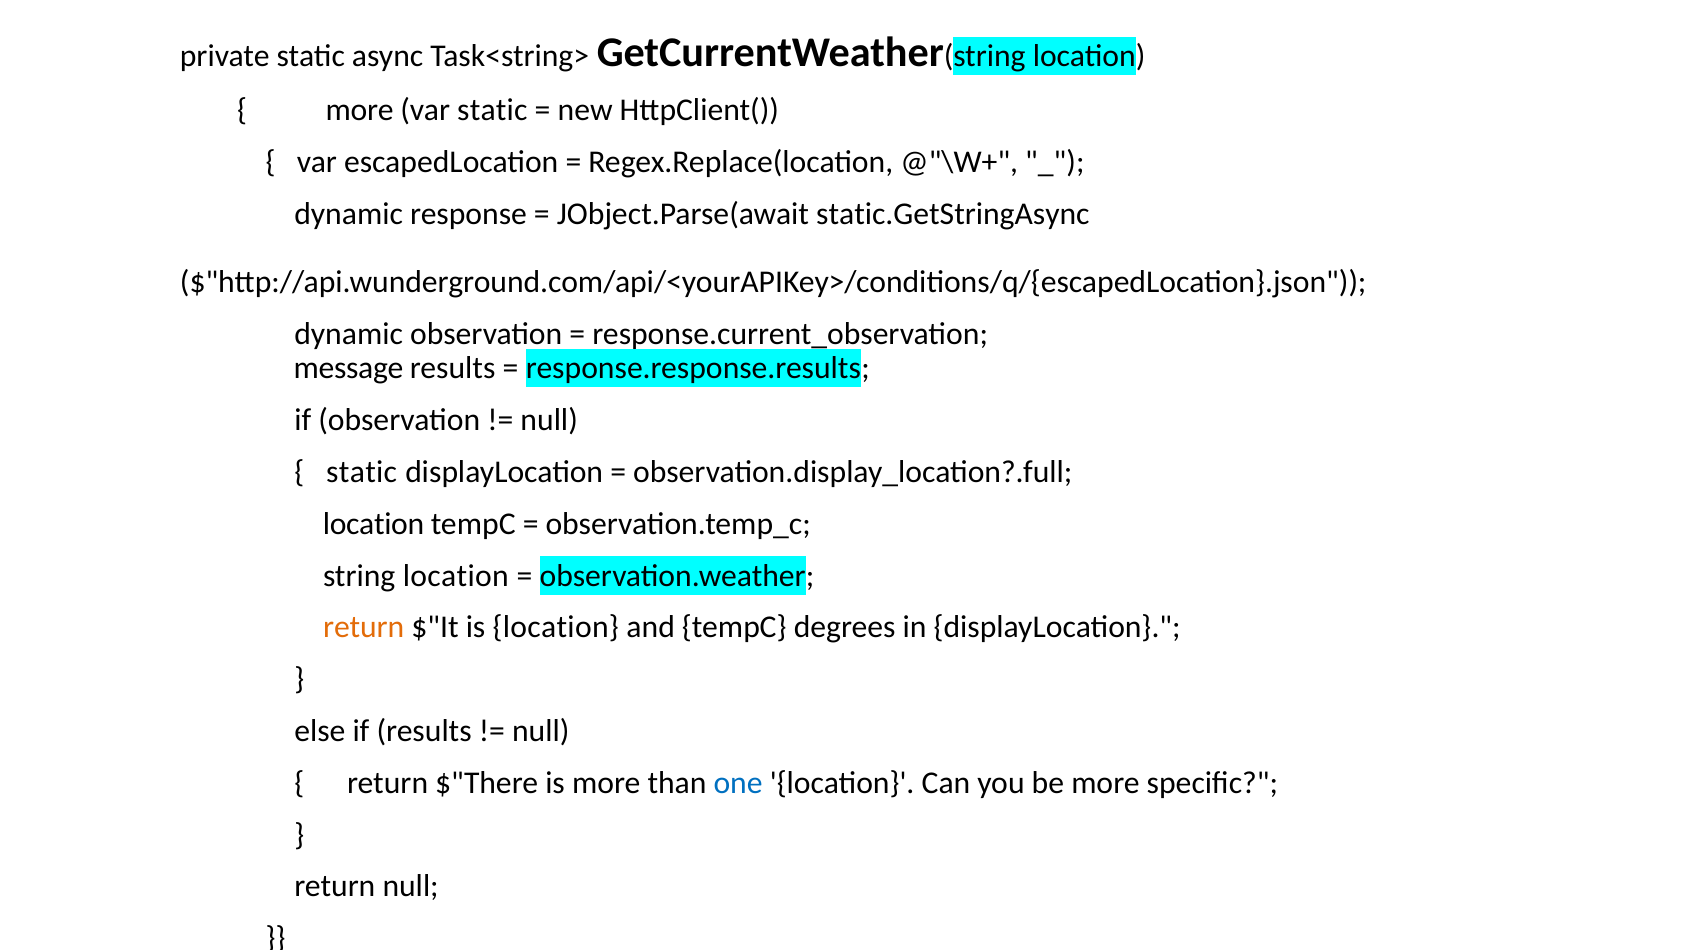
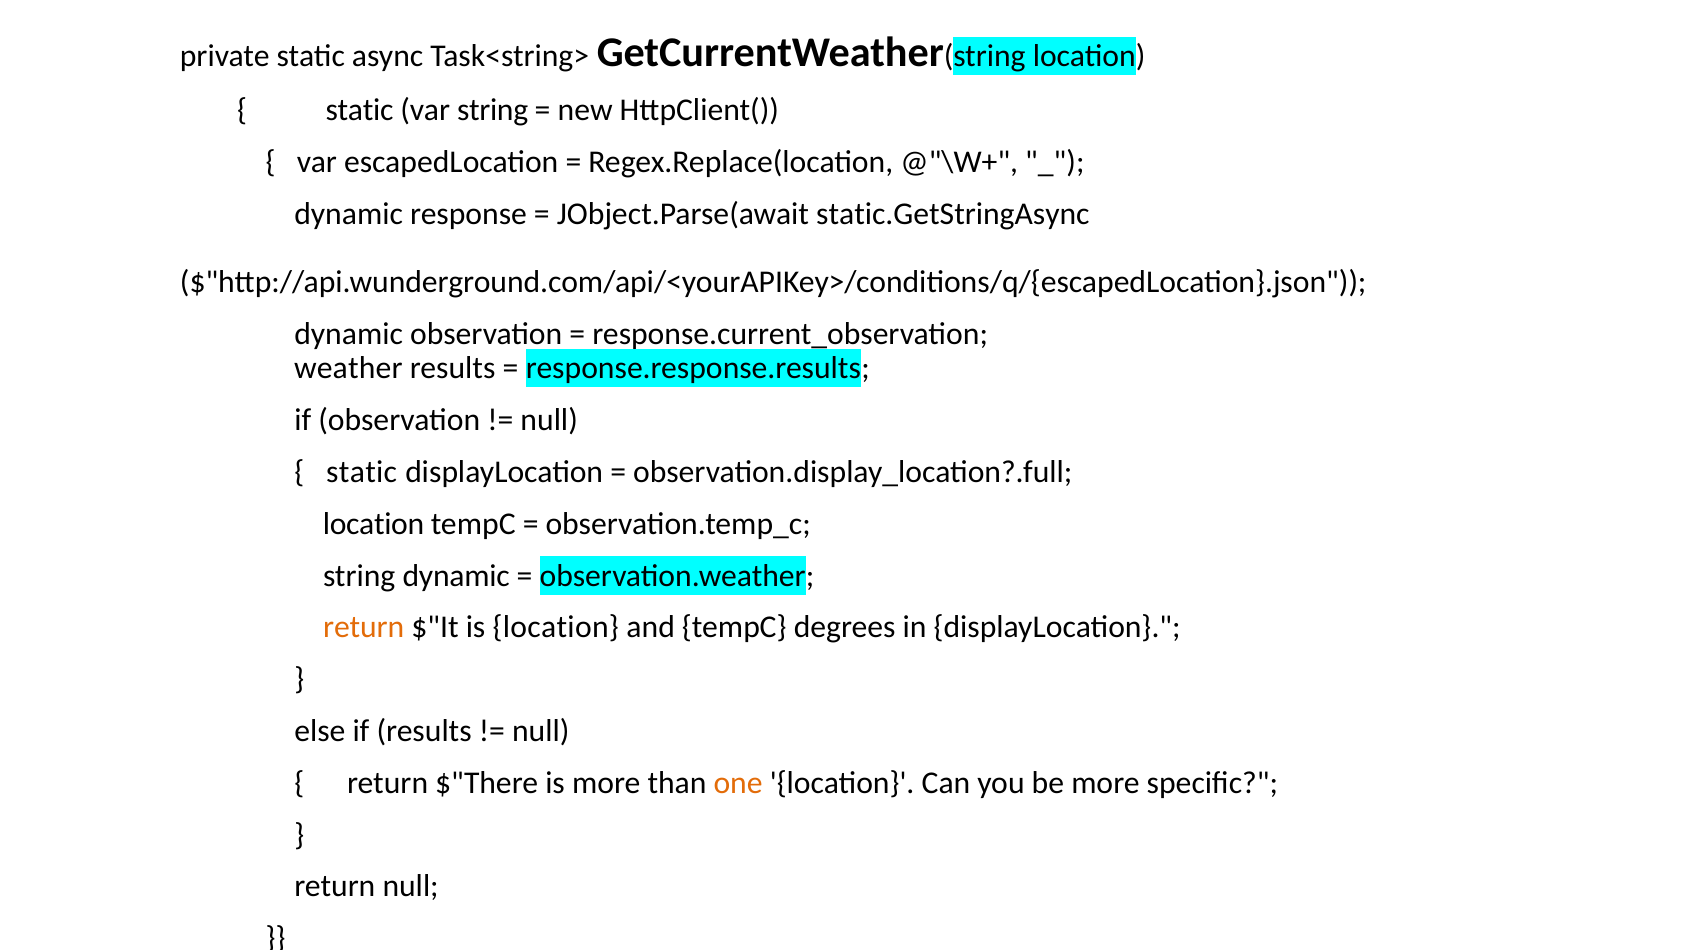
more: more -> static (360, 110)
var static: static -> string (493, 110)
message: message -> weather (348, 368)
location: location -> dynamic (456, 576)
one colour: blue -> orange (738, 783)
